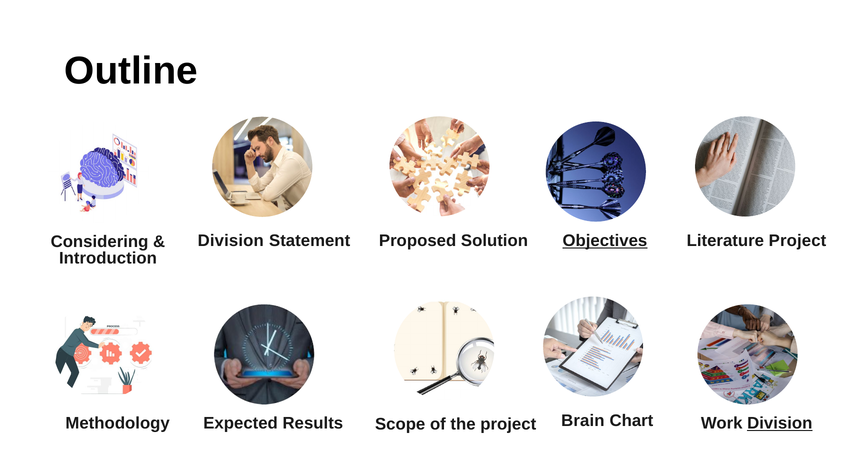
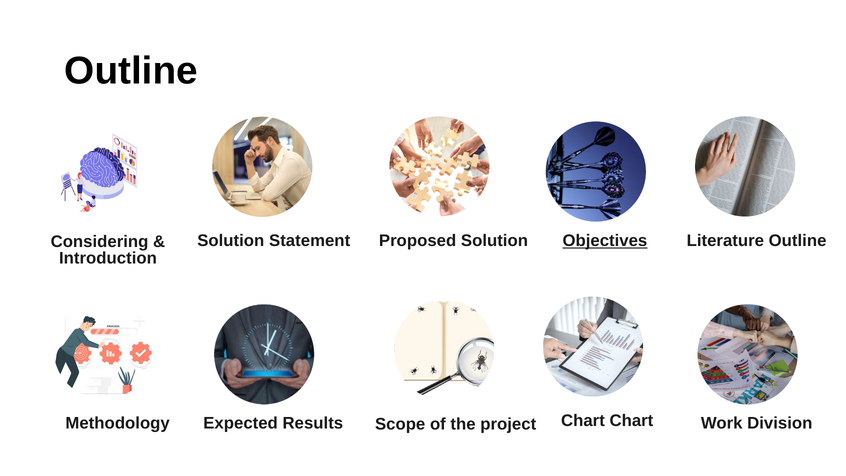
Division: Division -> Solution (231, 241)
Literature Project: Project -> Outline (798, 241)
Results Brain: Brain -> Chart (583, 421)
Division underline: present -> none (780, 423)
